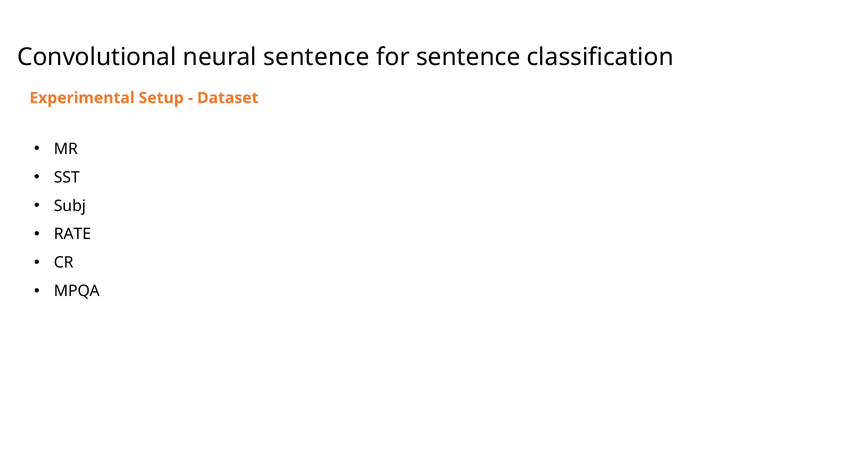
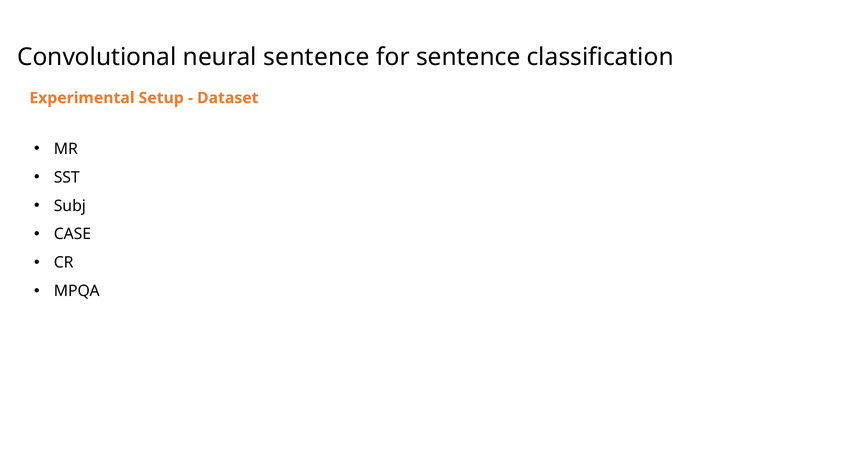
RATE: RATE -> CASE (72, 234)
